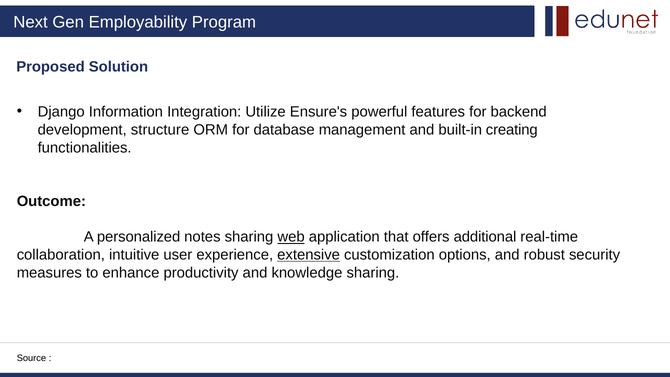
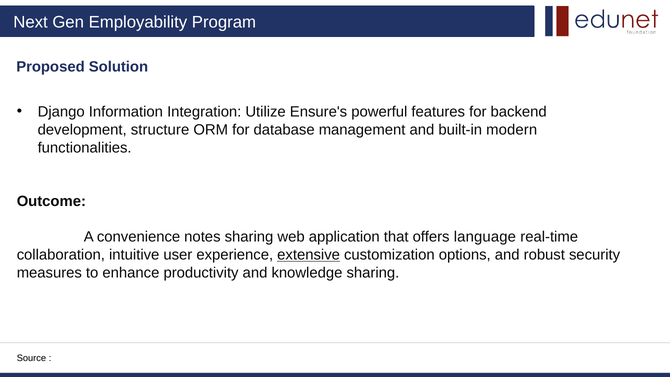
creating: creating -> modern (512, 130)
personalized: personalized -> convenience (139, 237)
web underline: present -> none (291, 237)
additional: additional -> language (485, 237)
